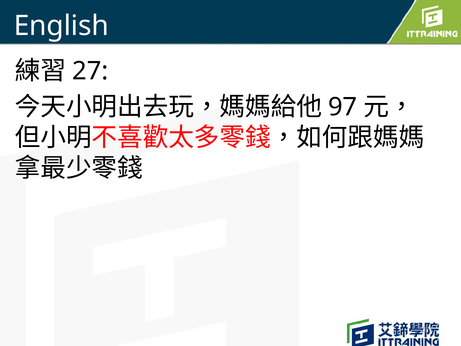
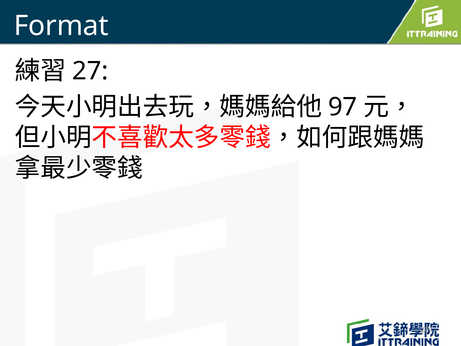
English: English -> Format (61, 26)
